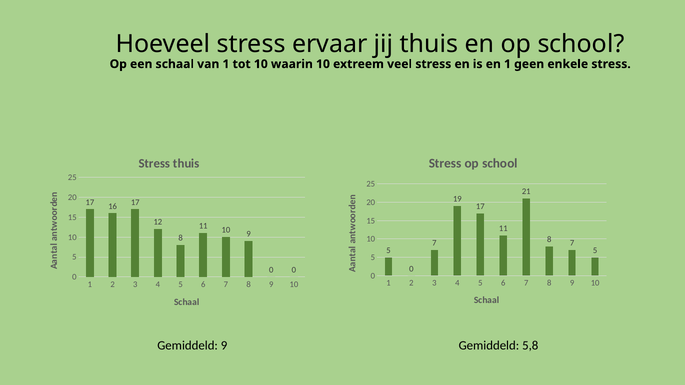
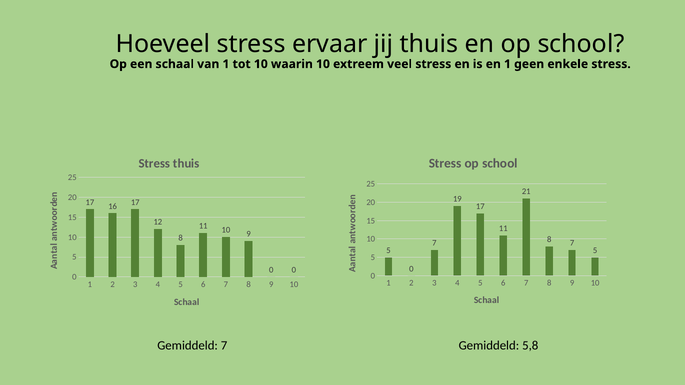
Gemiddeld 9: 9 -> 7 (224, 346)
